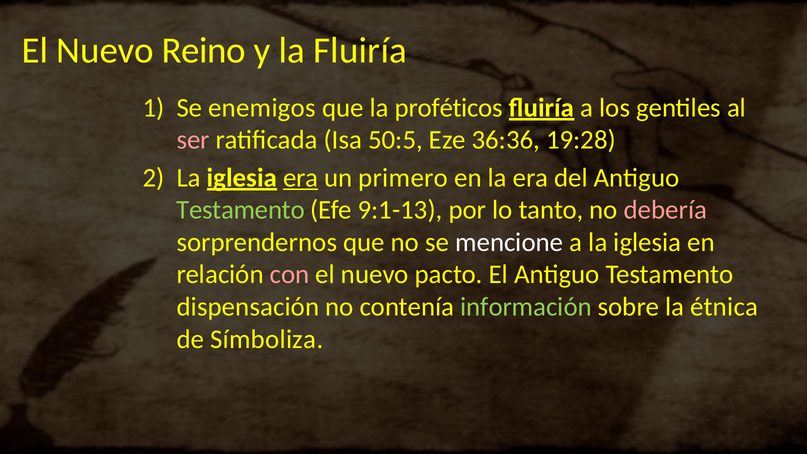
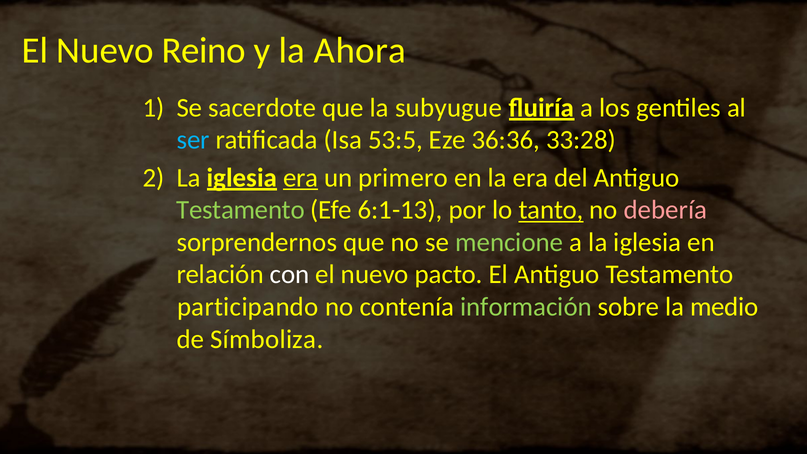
la Fluiría: Fluiría -> Ahora (360, 50)
enemigos: enemigos -> sacerdote (262, 108)
proféticos: proféticos -> subyugue (449, 108)
ser colour: pink -> light blue (193, 140)
50:5: 50:5 -> 53:5 (395, 140)
19:28: 19:28 -> 33:28 (581, 140)
9:1-13: 9:1-13 -> 6:1-13 (400, 210)
tanto underline: none -> present (551, 210)
mencione colour: white -> light green (509, 242)
con colour: pink -> white (290, 275)
dispensación: dispensación -> participando (248, 307)
étnica: étnica -> medio (724, 307)
